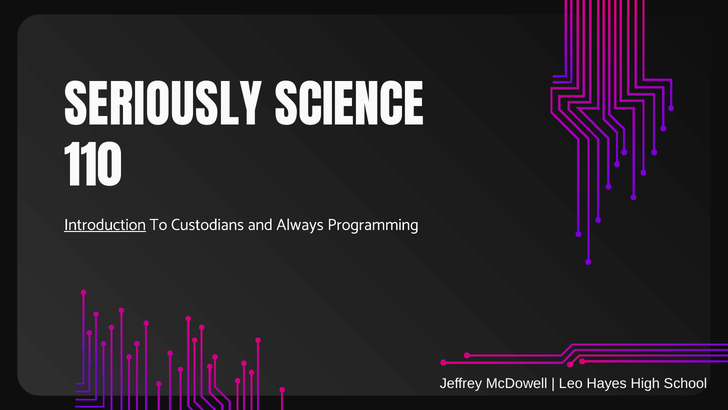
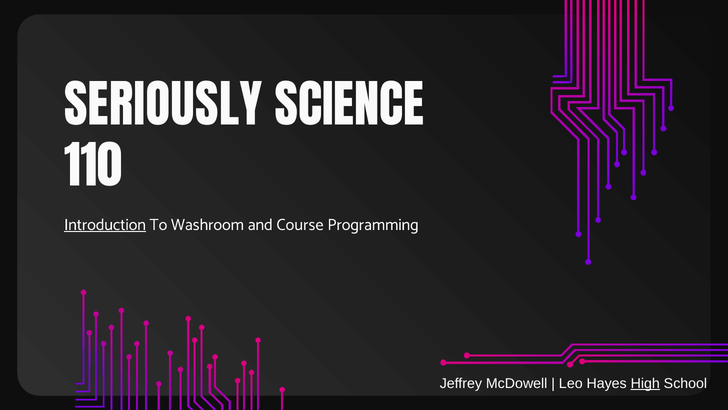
Custodians: Custodians -> Washroom (207, 224)
Always: Always -> Course (300, 224)
High underline: none -> present (645, 383)
